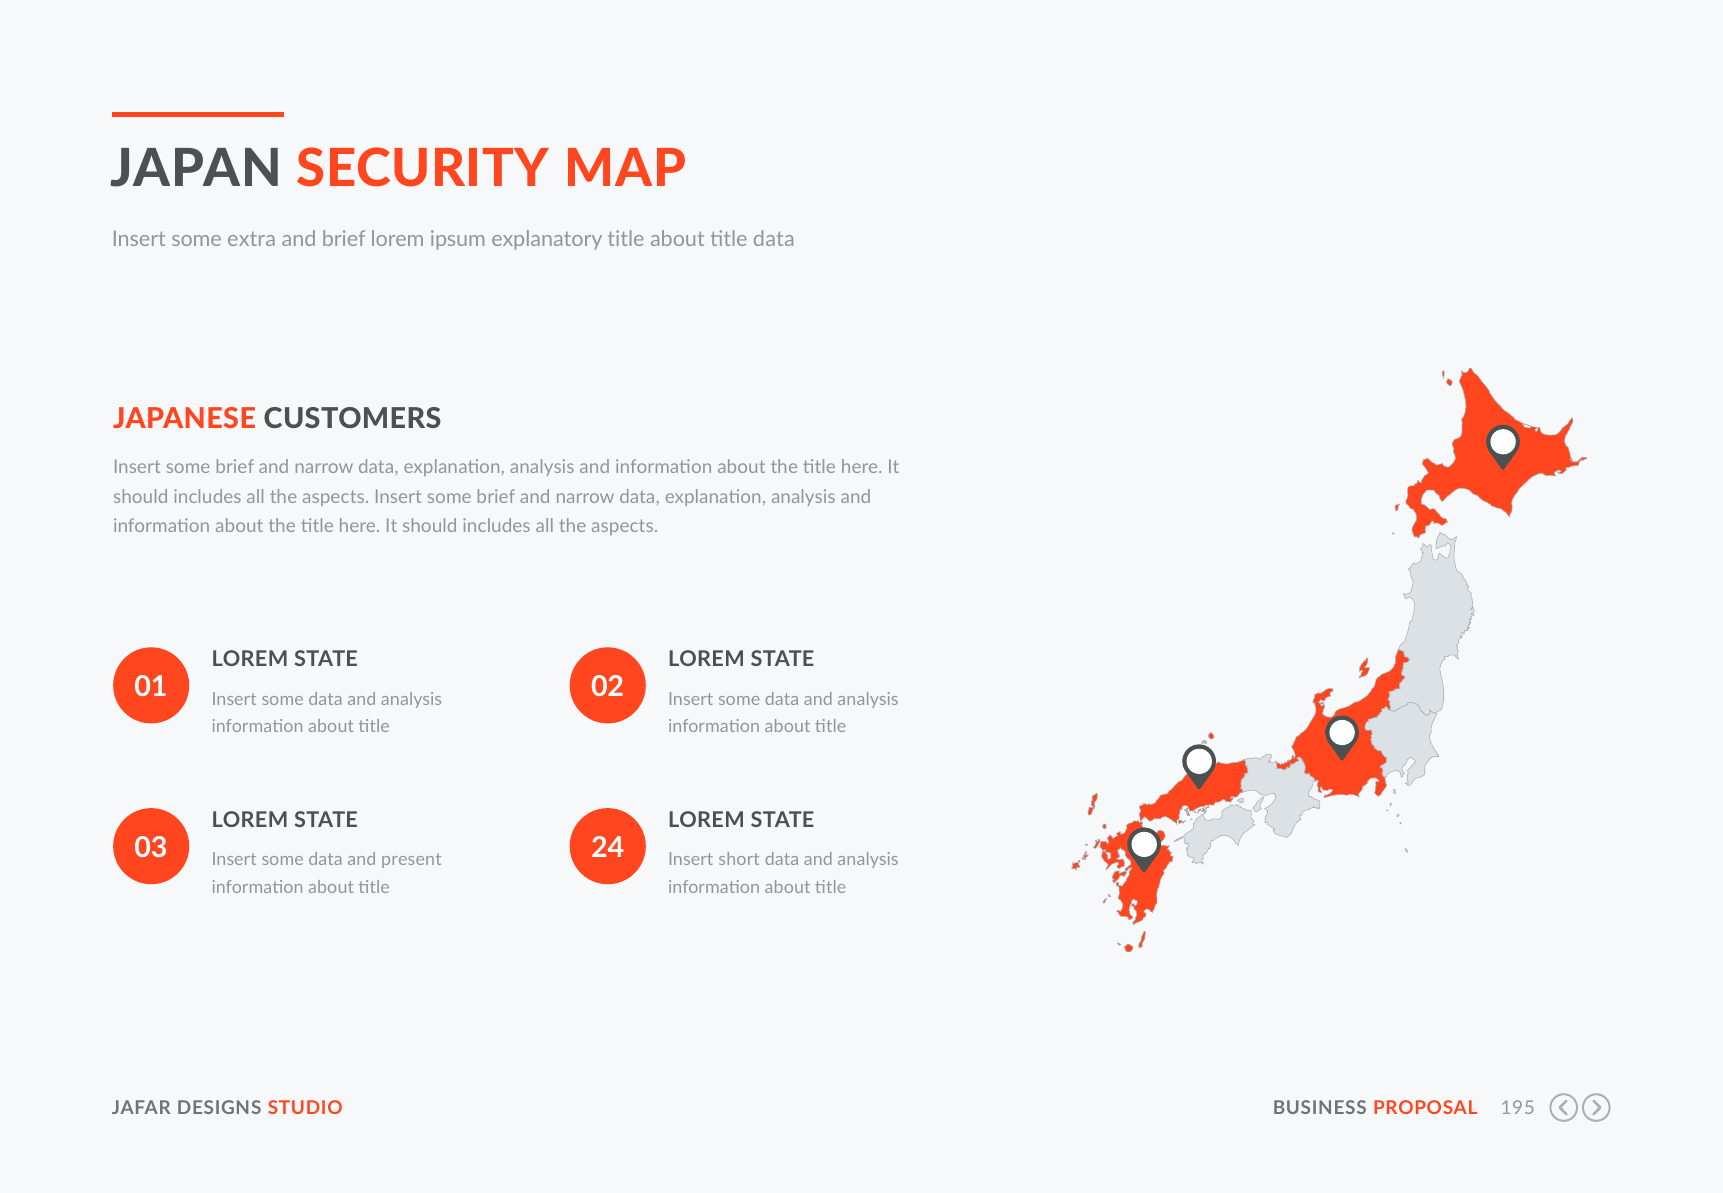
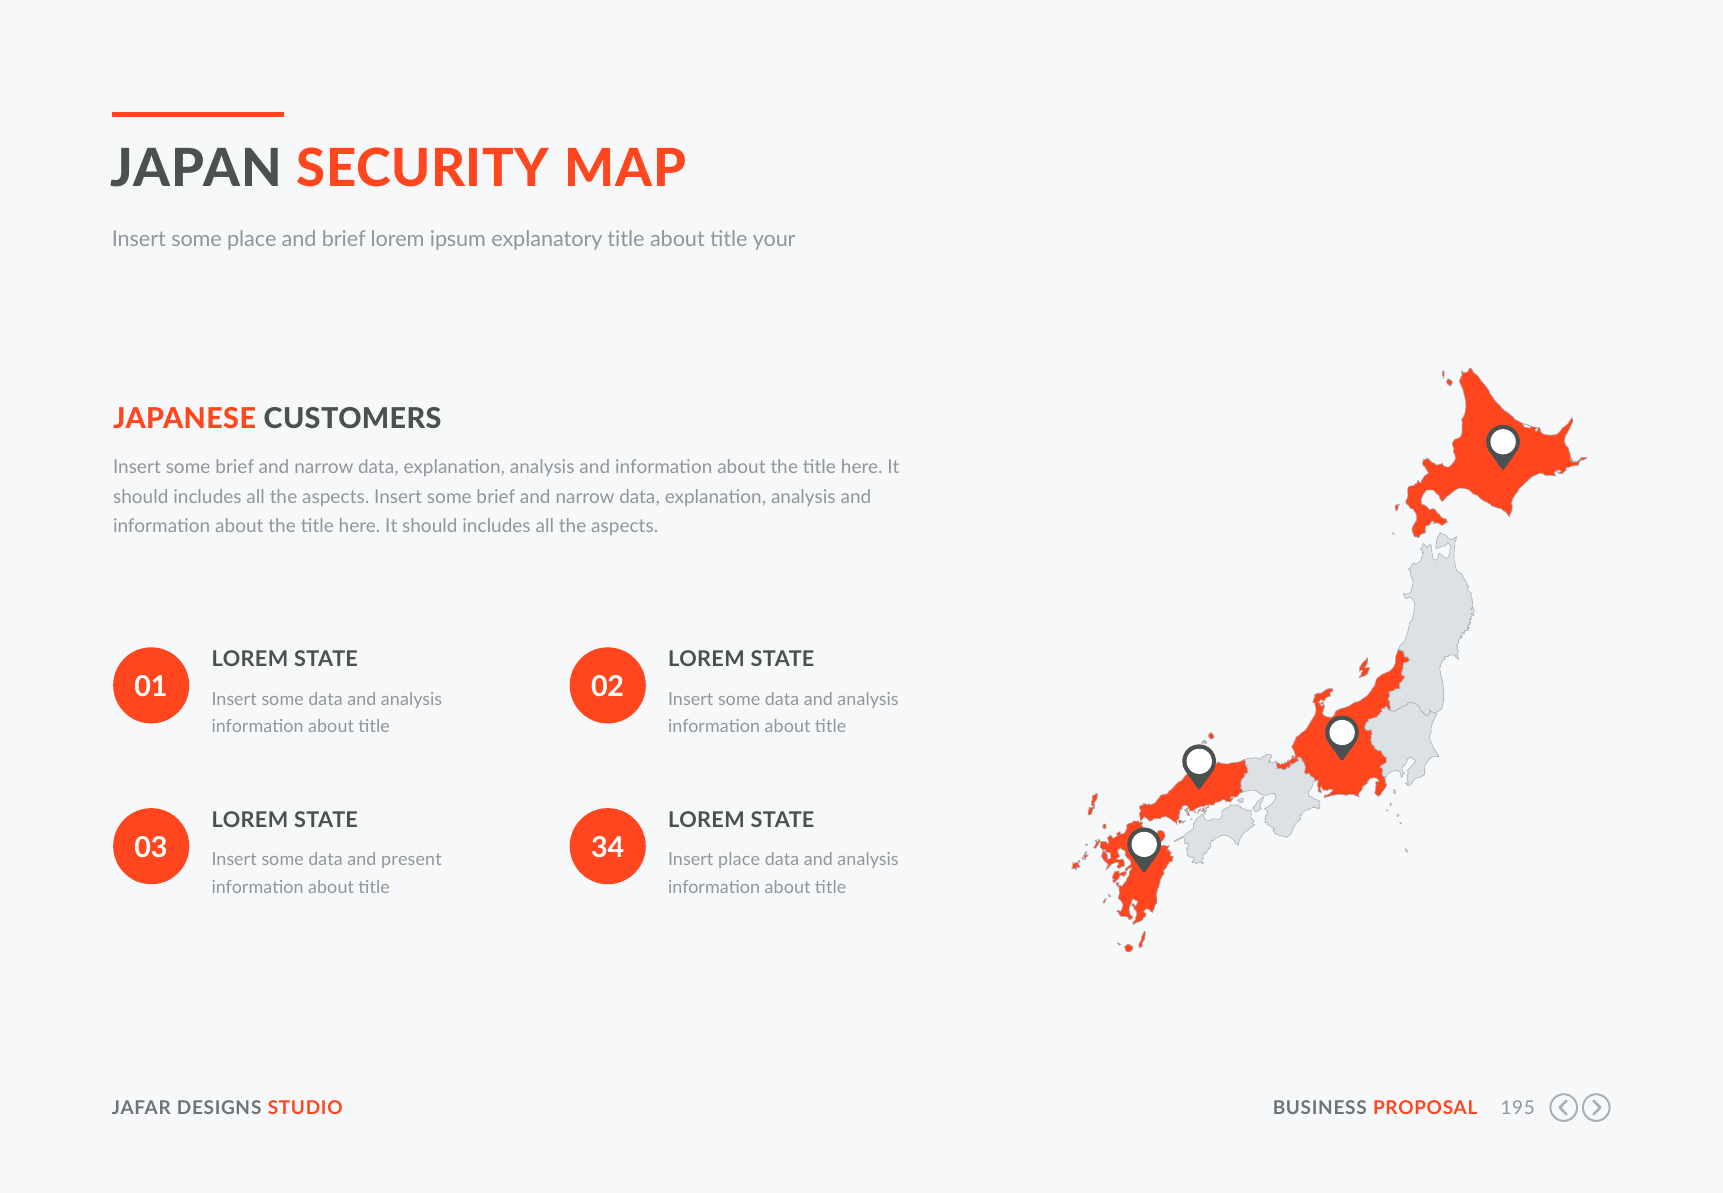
some extra: extra -> place (252, 240)
title data: data -> your (774, 240)
24: 24 -> 34 (608, 848)
Insert short: short -> place (739, 860)
